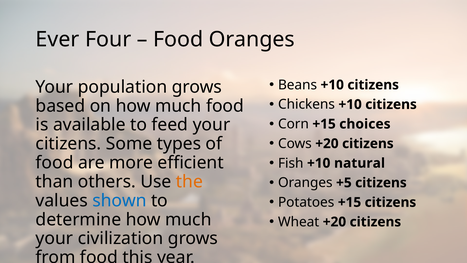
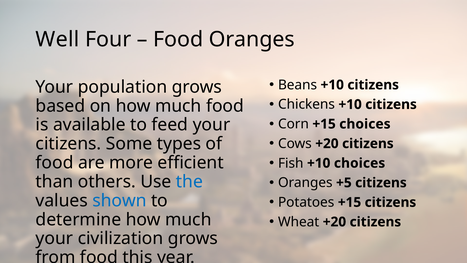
Ever: Ever -> Well (57, 39)
+10 natural: natural -> choices (360, 163)
the colour: orange -> blue (189, 181)
